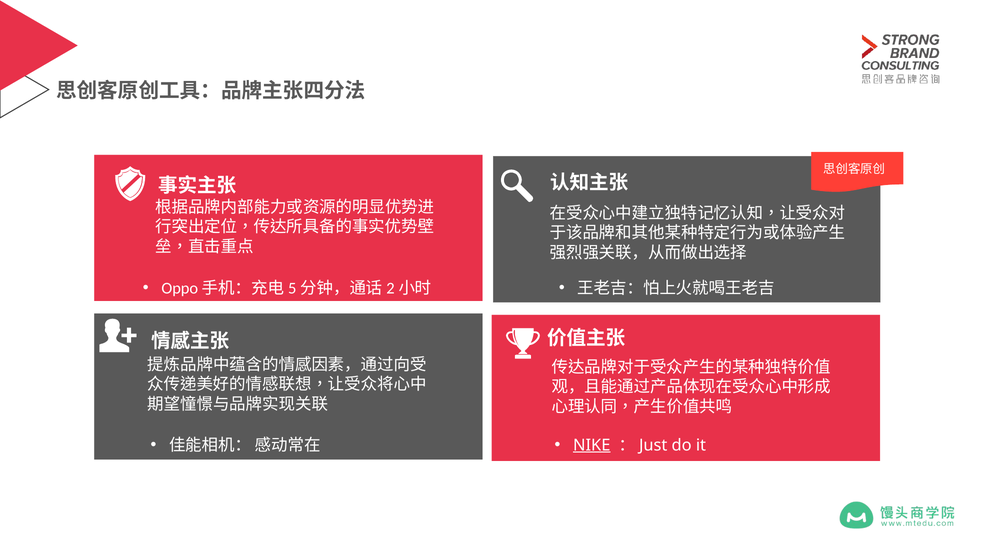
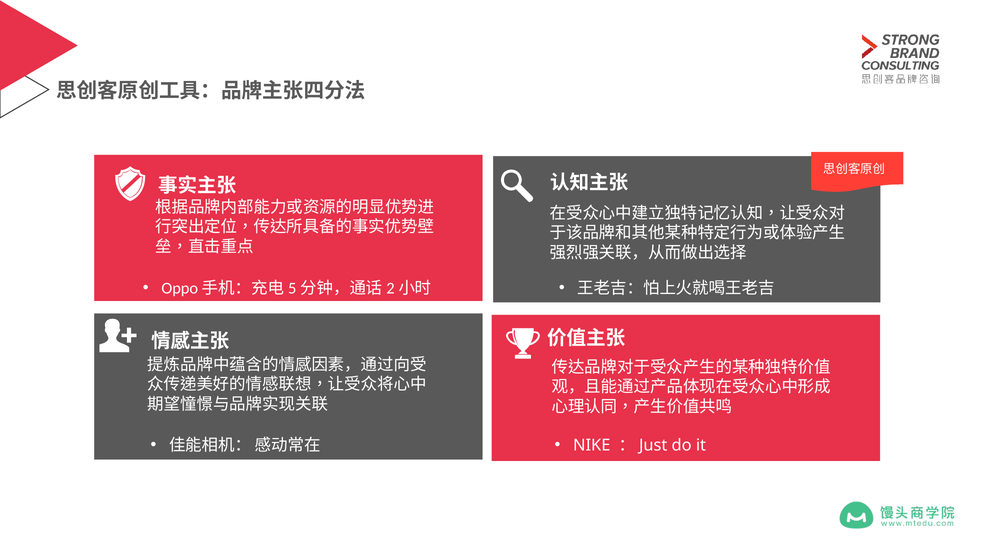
NIKE underline: present -> none (592, 445)
